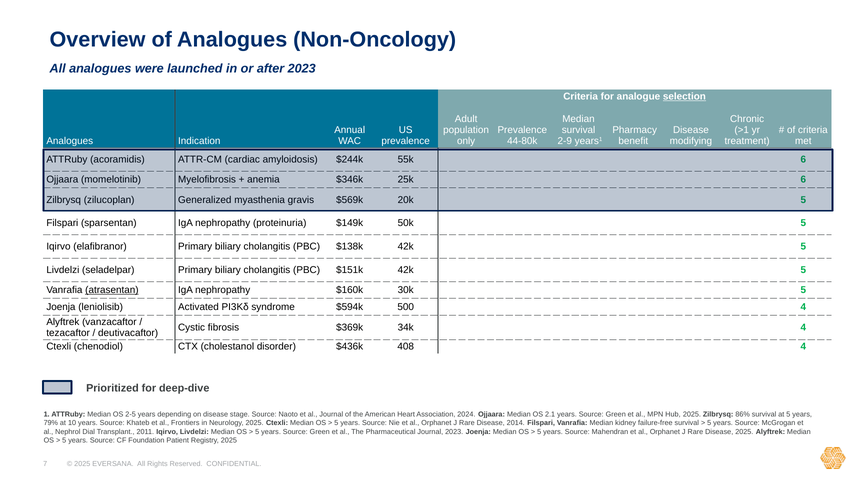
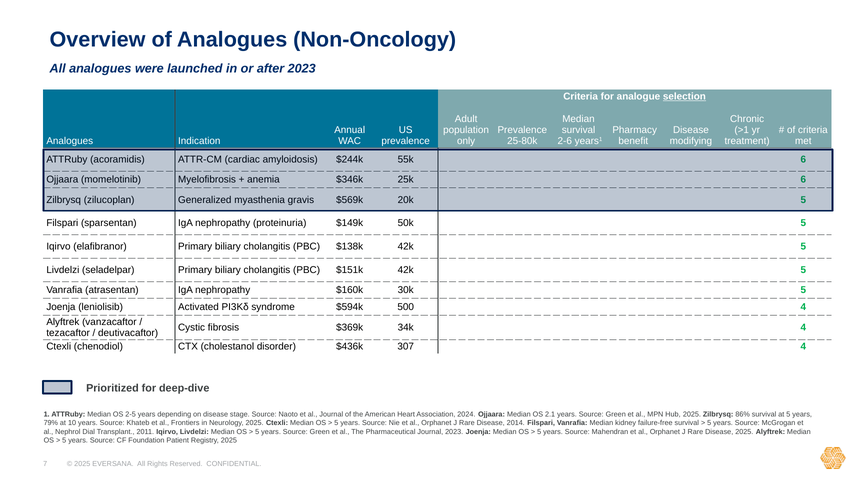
44-80k: 44-80k -> 25-80k (522, 141)
2-9: 2-9 -> 2-6 (565, 141)
atrasentan underline: present -> none (112, 290)
408: 408 -> 307 (406, 347)
